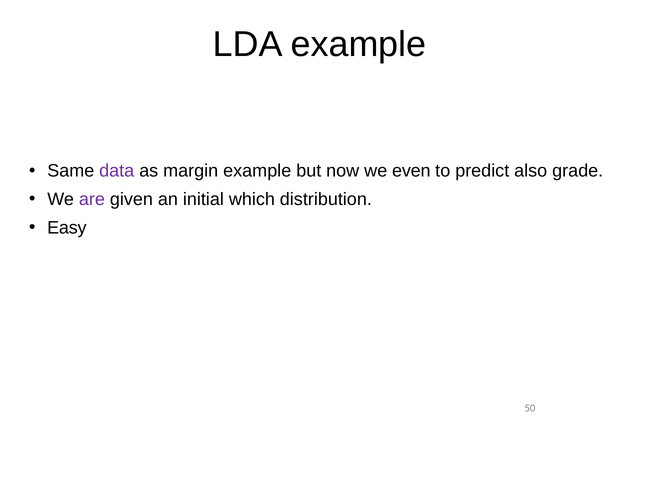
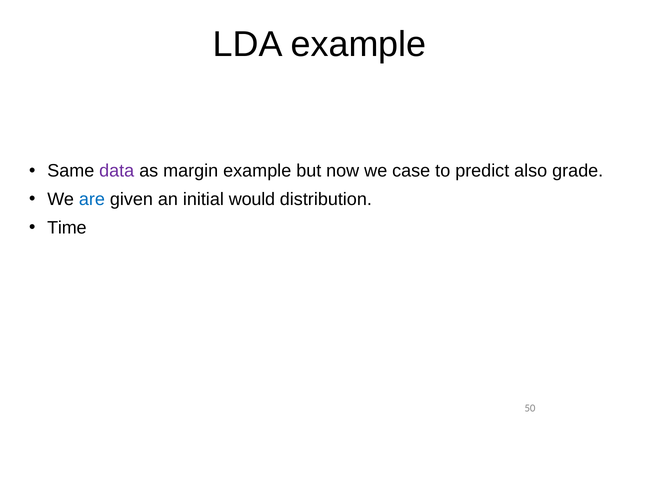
even: even -> case (411, 171)
are colour: purple -> blue (92, 199)
which: which -> would (252, 199)
Easy: Easy -> Time (67, 228)
